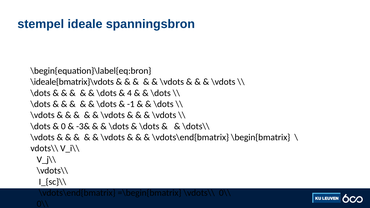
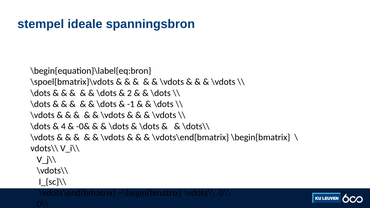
\ideale{bmatrix}\vdots: \ideale{bmatrix}\vdots -> \spoel{bmatrix}\vdots (72, 82)
4: 4 -> 2 (129, 93)
0: 0 -> 4 (63, 126)
-3&: -3& -> -0& (83, 126)
